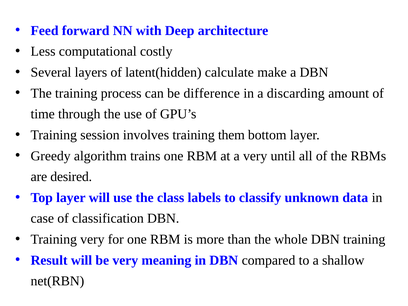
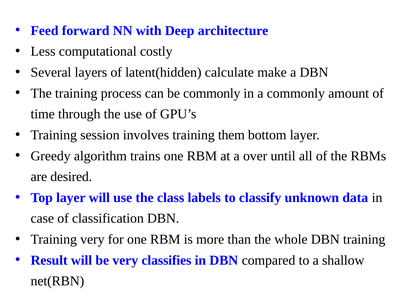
be difference: difference -> commonly (212, 93)
a discarding: discarding -> commonly (296, 93)
a very: very -> over (255, 156)
meaning: meaning -> classifies (166, 260)
